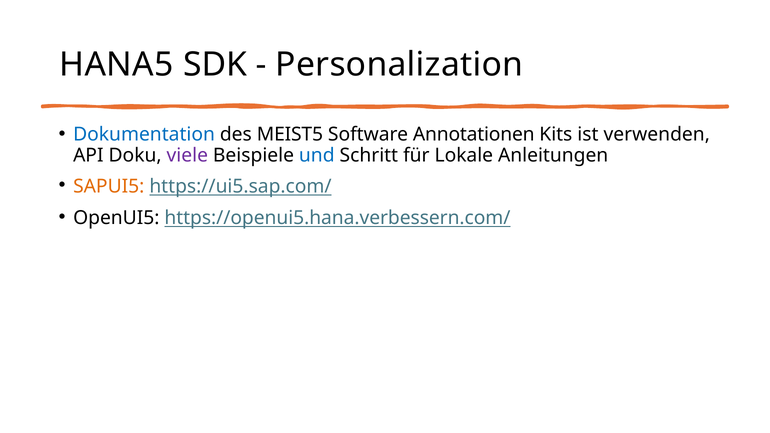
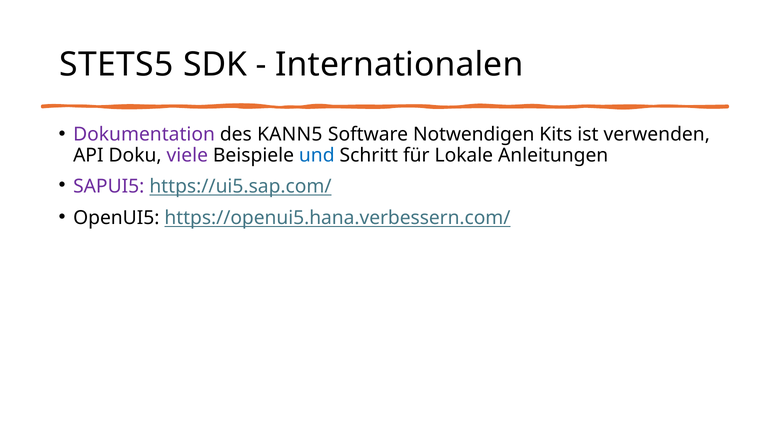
HANA5: HANA5 -> STETS5 (116, 65)
Personalization: Personalization -> Internationalen (399, 65)
Dokumentation colour: blue -> purple (144, 134)
MEIST5: MEIST5 -> KANN5 (290, 134)
Annotationen: Annotationen -> Notwendigen (474, 134)
SAPUI5 colour: orange -> purple (109, 186)
